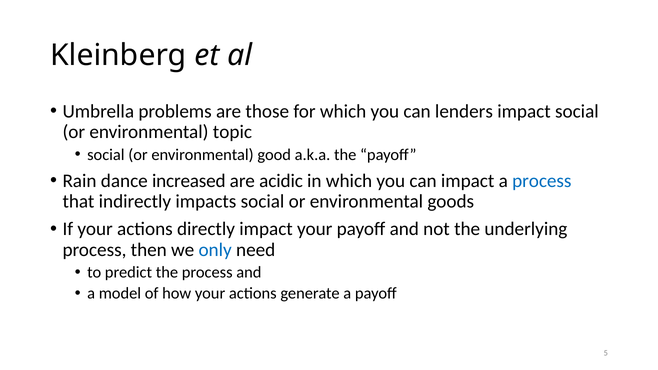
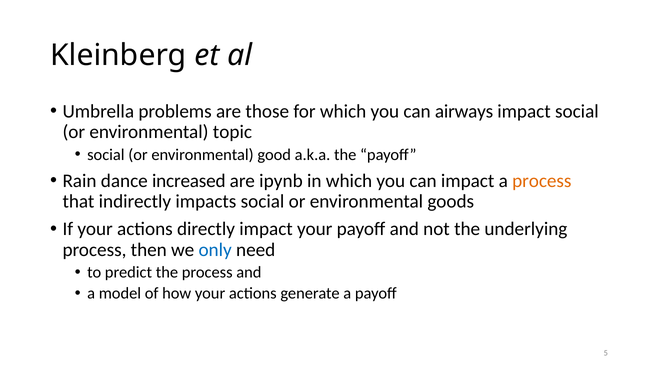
lenders: lenders -> airways (464, 111)
acidic: acidic -> ipynb (281, 181)
process colour: blue -> orange (542, 181)
